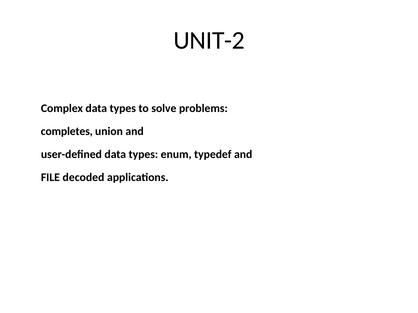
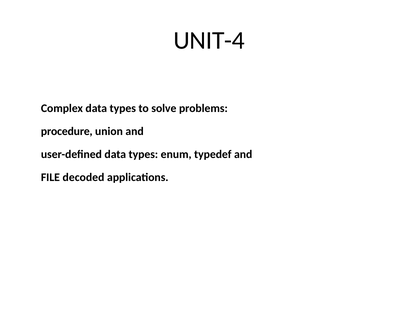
UNIT-2: UNIT-2 -> UNIT-4 (209, 40)
completes: completes -> procedure (67, 131)
